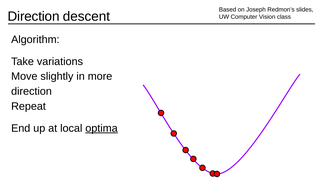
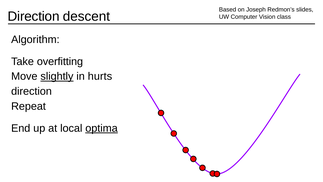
variations: variations -> overfitting (60, 61)
slightly underline: none -> present (57, 76)
more: more -> hurts (100, 76)
